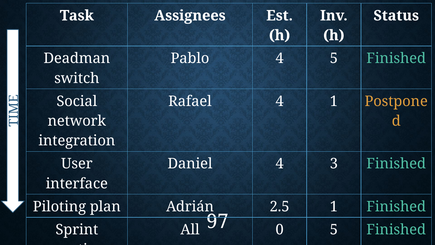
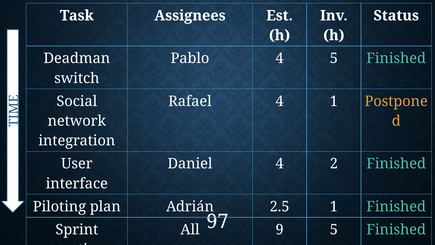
4 3: 3 -> 2 (334, 164)
0: 0 -> 9 (280, 229)
